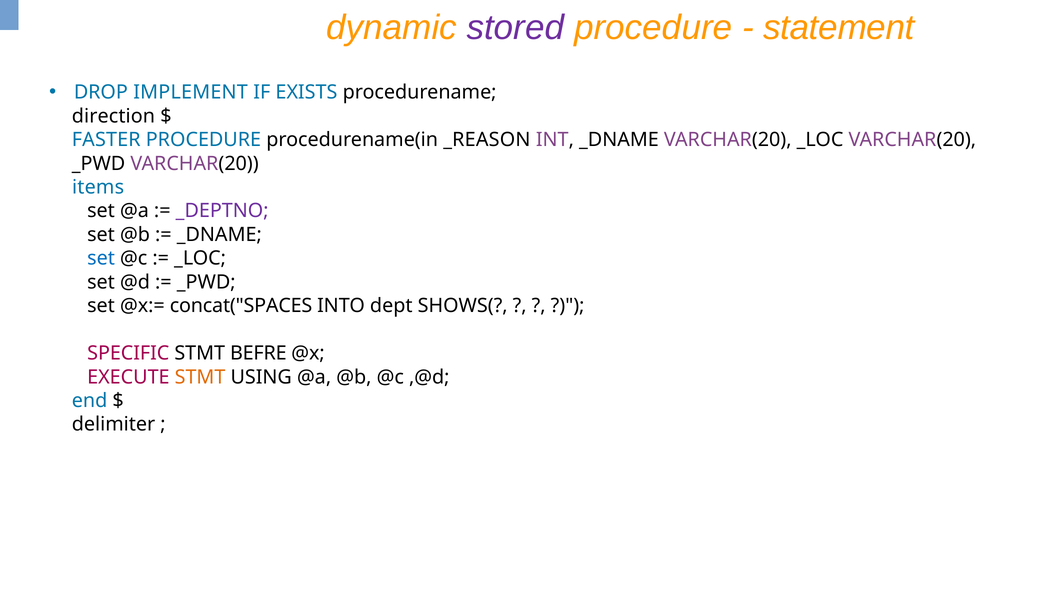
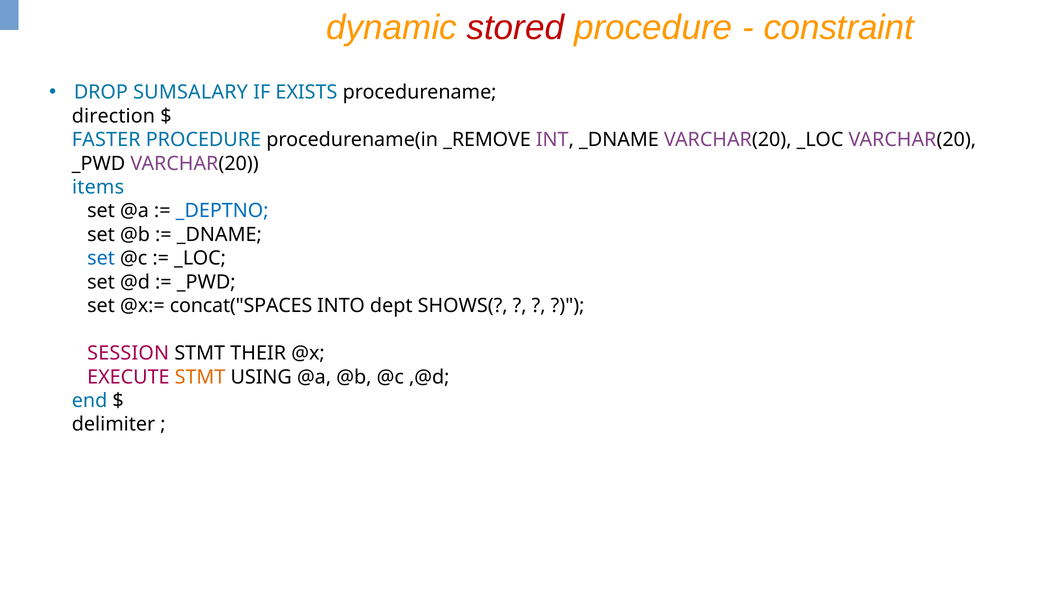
stored colour: purple -> red (515, 27)
statement: statement -> constraint (839, 27)
IMPLEMENT: IMPLEMENT -> SUMSALARY (191, 92)
_REASON: _REASON -> _REMOVE (487, 140)
_DEPTNO colour: purple -> blue (222, 211)
SPECIFIC: SPECIFIC -> SESSION (128, 353)
BEFRE: BEFRE -> THEIR (258, 353)
